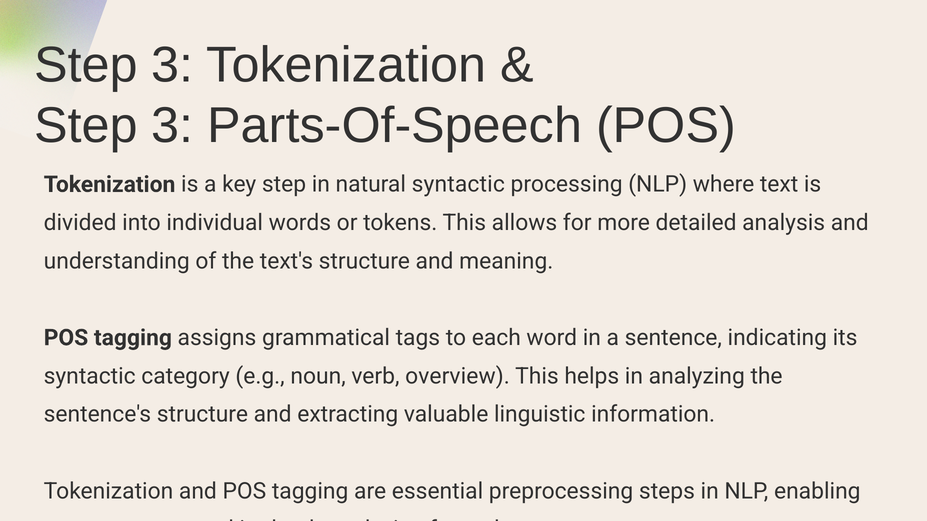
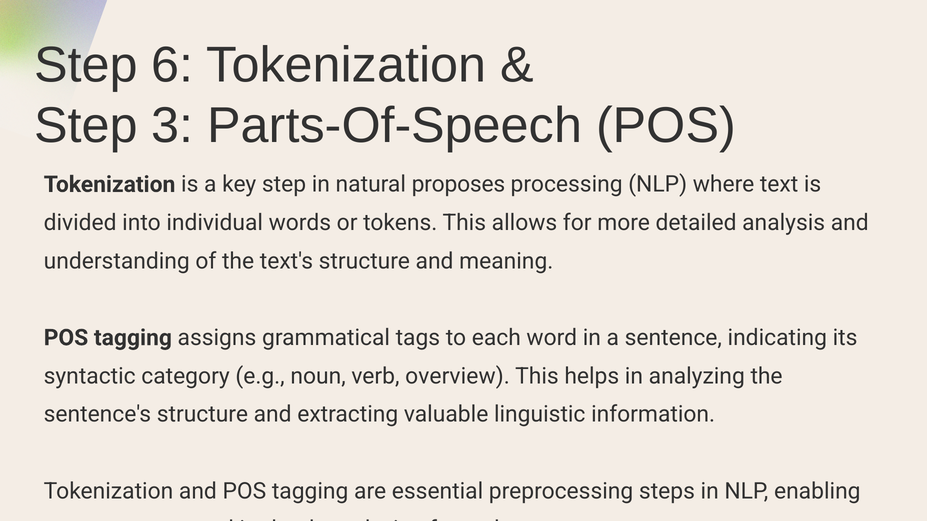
3: 3 -> 6 (172, 65)
natural syntactic: syntactic -> proposes (458, 185)
